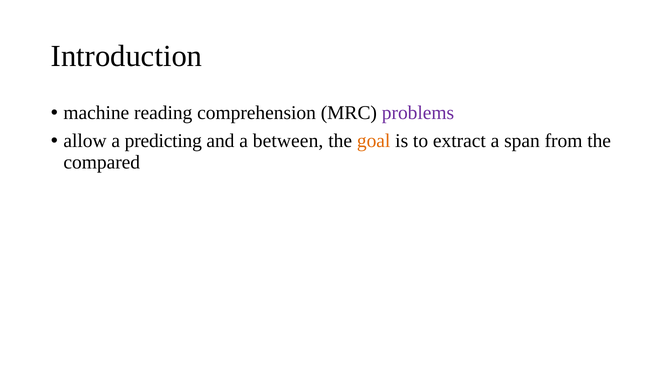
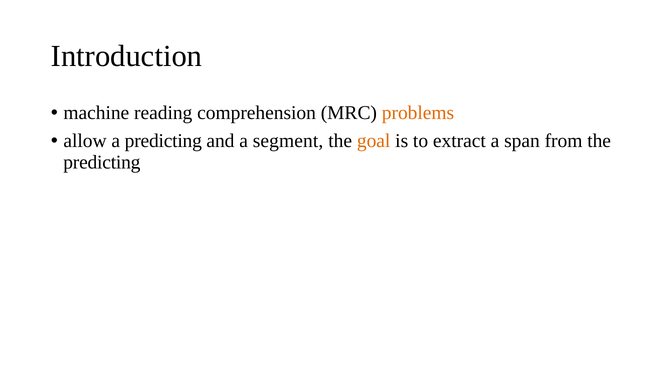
problems colour: purple -> orange (418, 113)
between: between -> segment (288, 141)
compared: compared -> predicting (102, 162)
